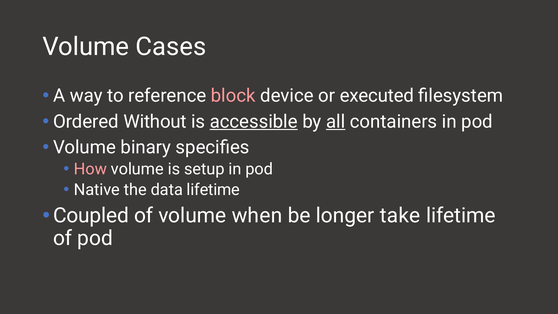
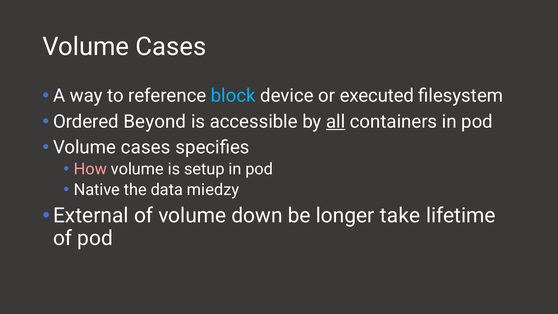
block colour: pink -> light blue (233, 96)
Without: Without -> Beyond (155, 122)
accessible underline: present -> none (254, 122)
binary: binary -> cases (146, 147)
data lifetime: lifetime -> miedzy (213, 190)
Coupled: Coupled -> External (91, 215)
when: when -> down (257, 215)
